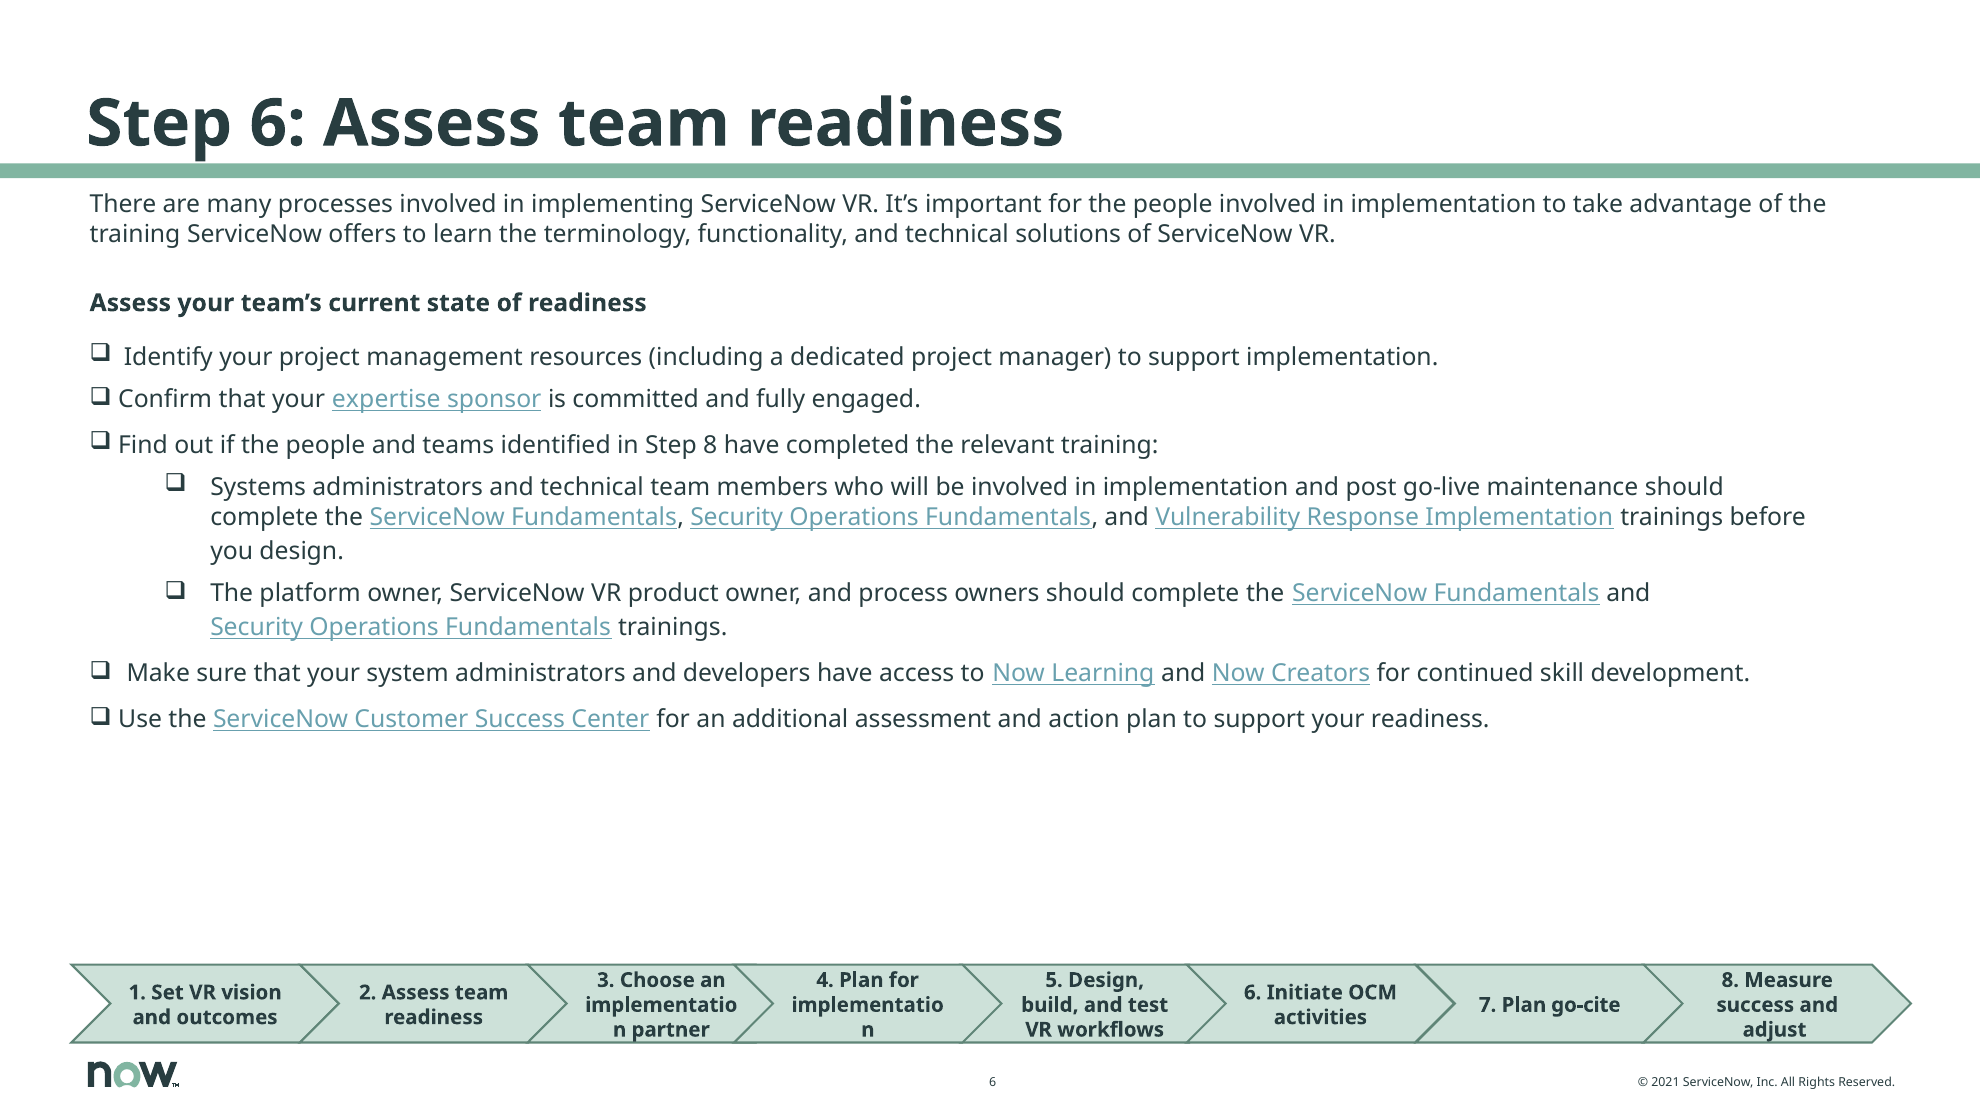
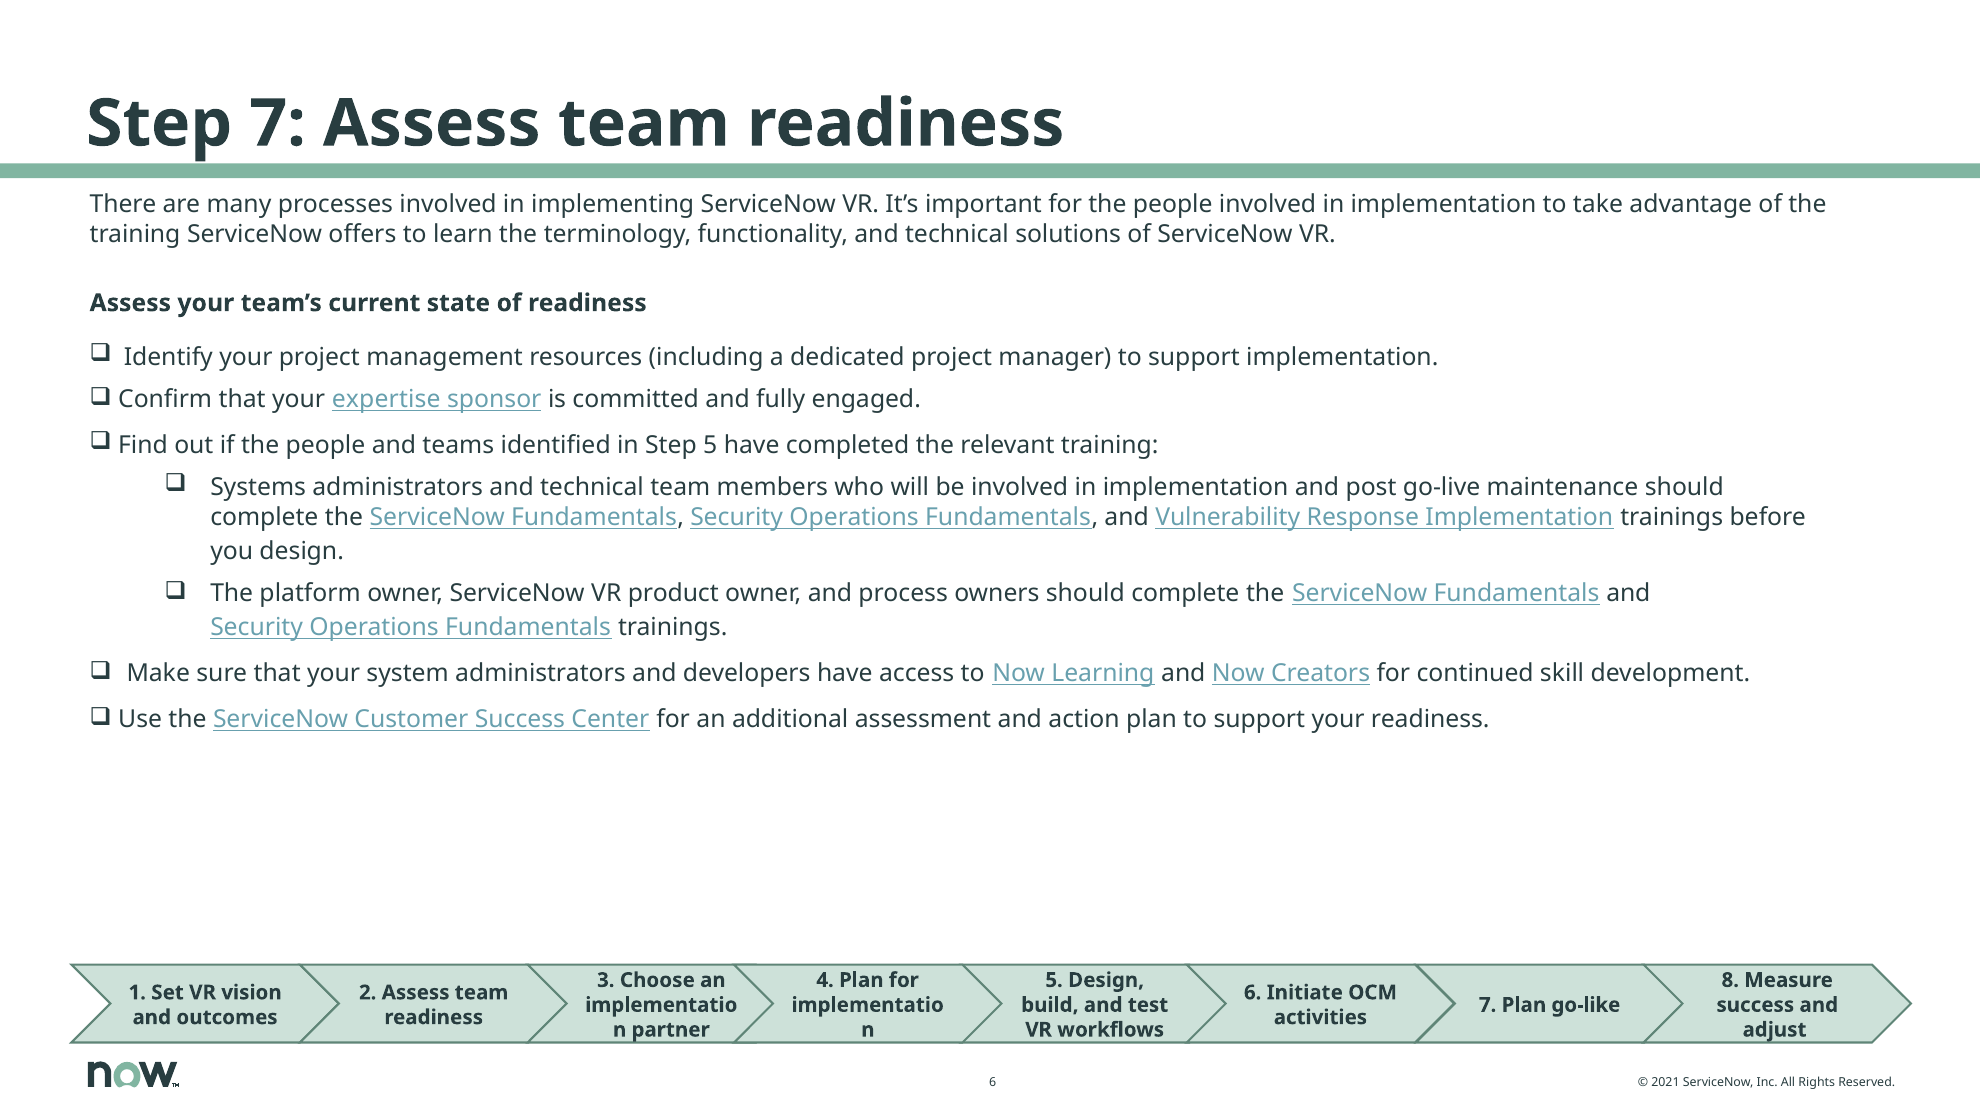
Step 6: 6 -> 7 (278, 124)
Step 8: 8 -> 5 (710, 446)
go-cite: go-cite -> go-like (1586, 1005)
